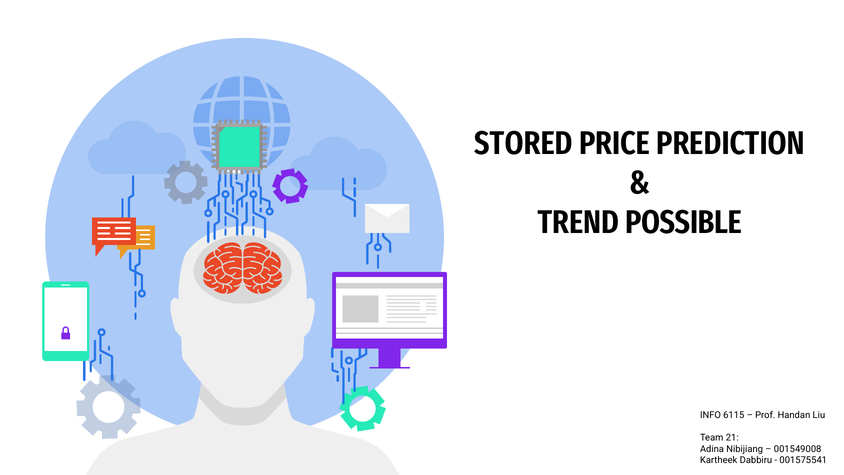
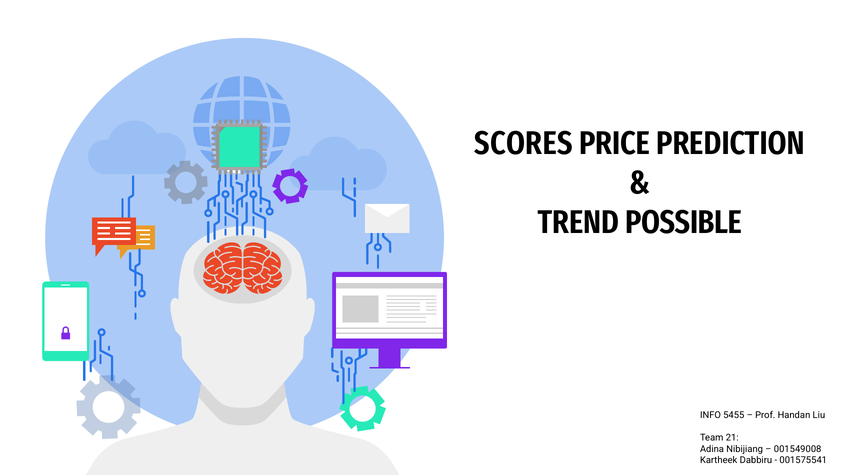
STORED: STORED -> SCORES (524, 144)
6115: 6115 -> 5455 (734, 415)
